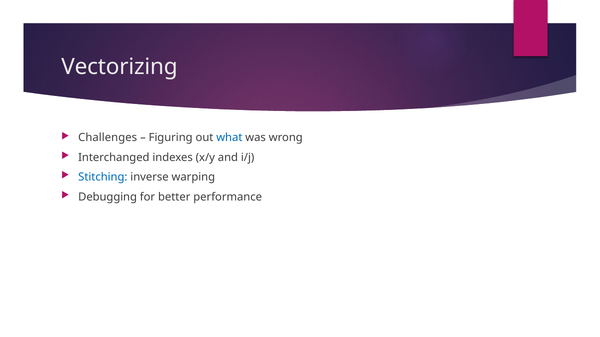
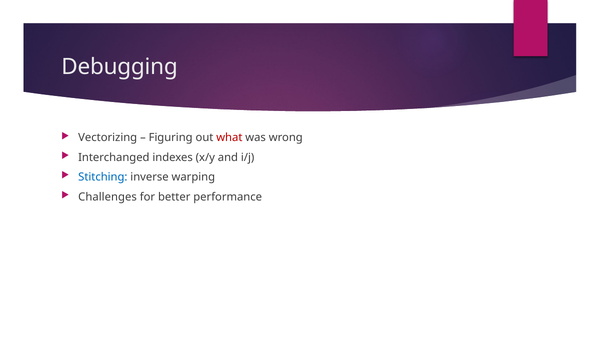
Vectorizing: Vectorizing -> Debugging (120, 67)
Challenges: Challenges -> Vectorizing (108, 138)
what colour: blue -> red (229, 138)
Debugging: Debugging -> Challenges (108, 197)
